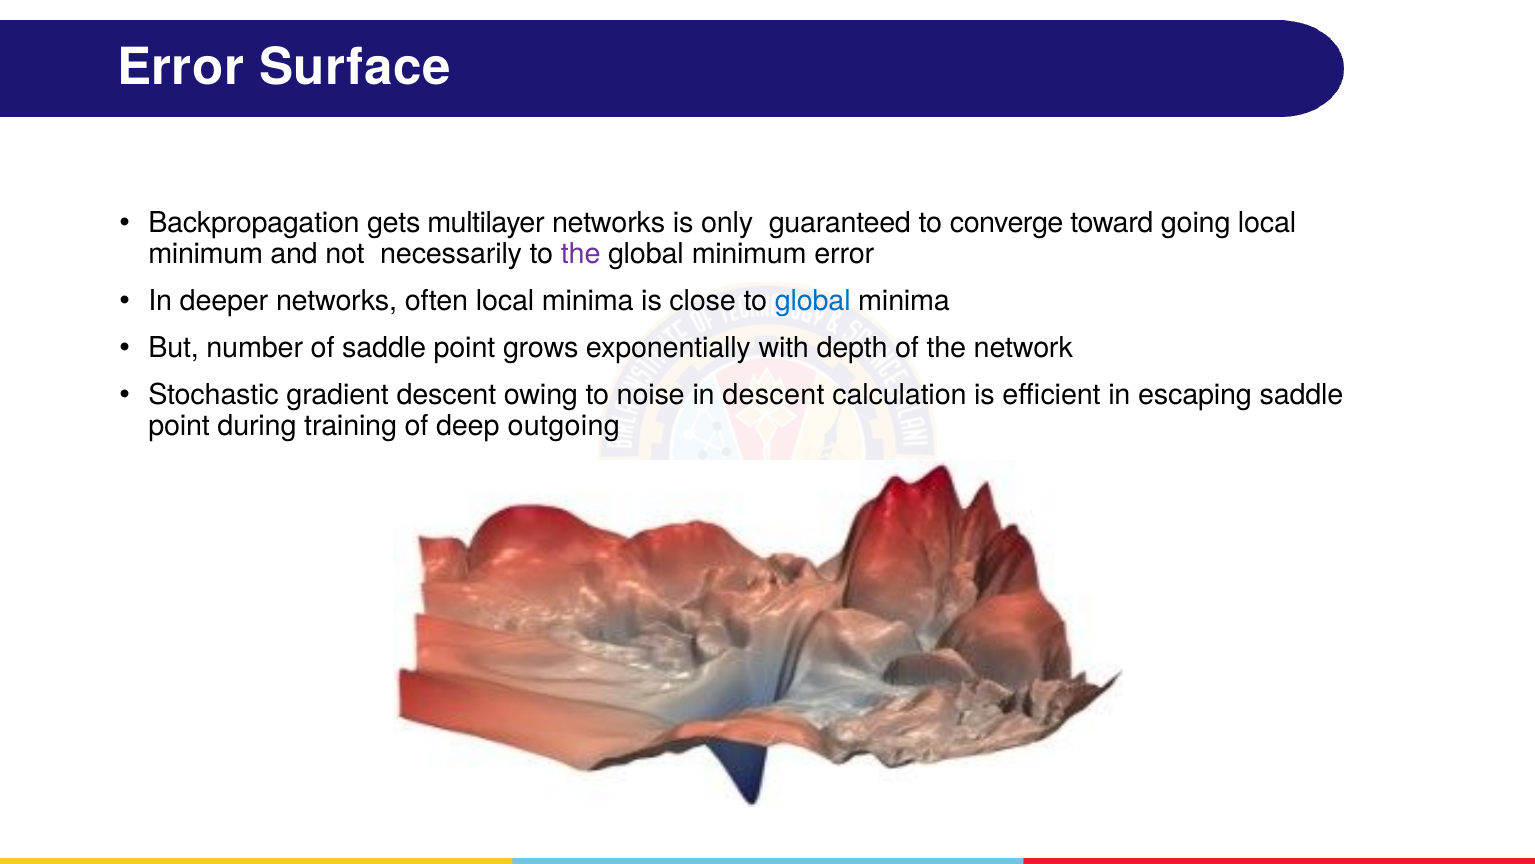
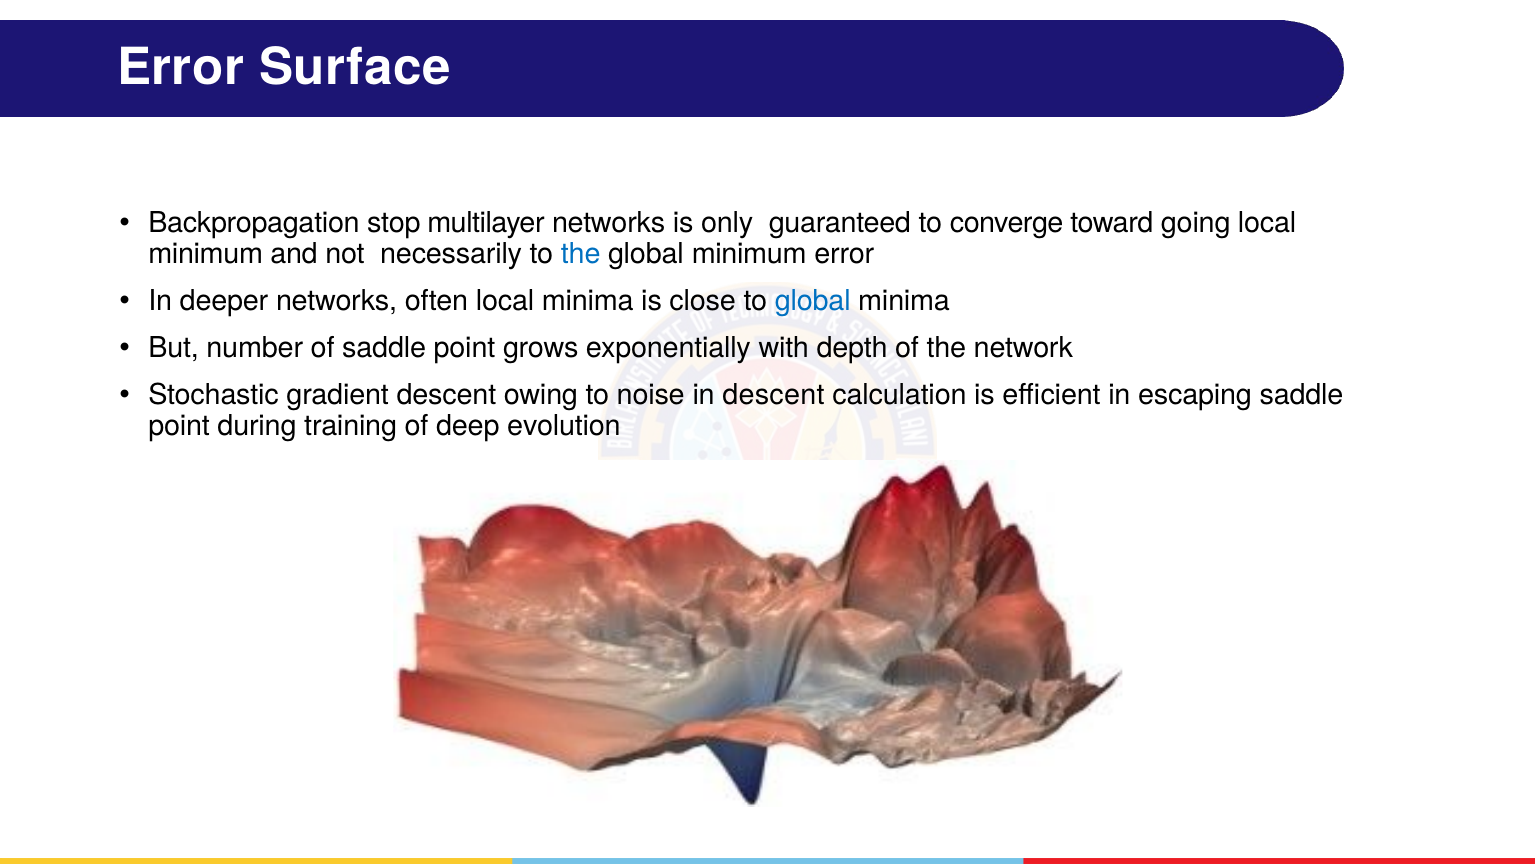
gets: gets -> stop (394, 223)
the colour: purple -> blue (581, 254)
outgoing: outgoing -> evolution (564, 426)
